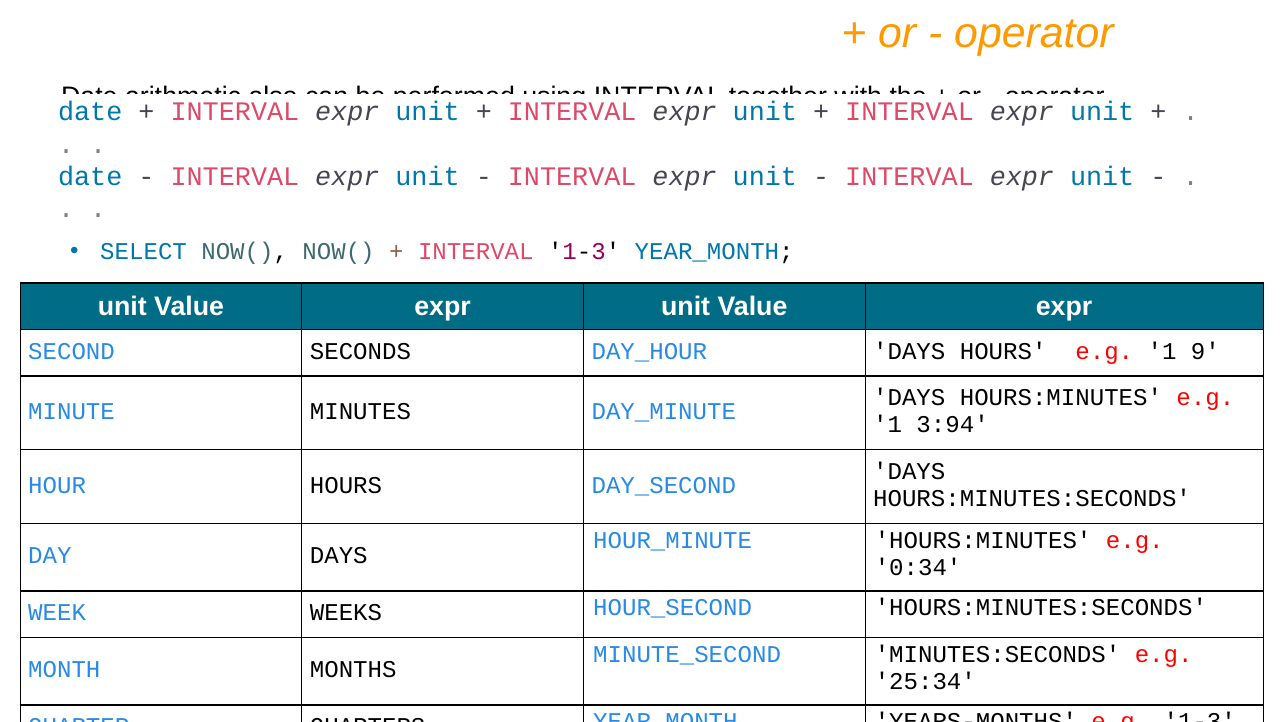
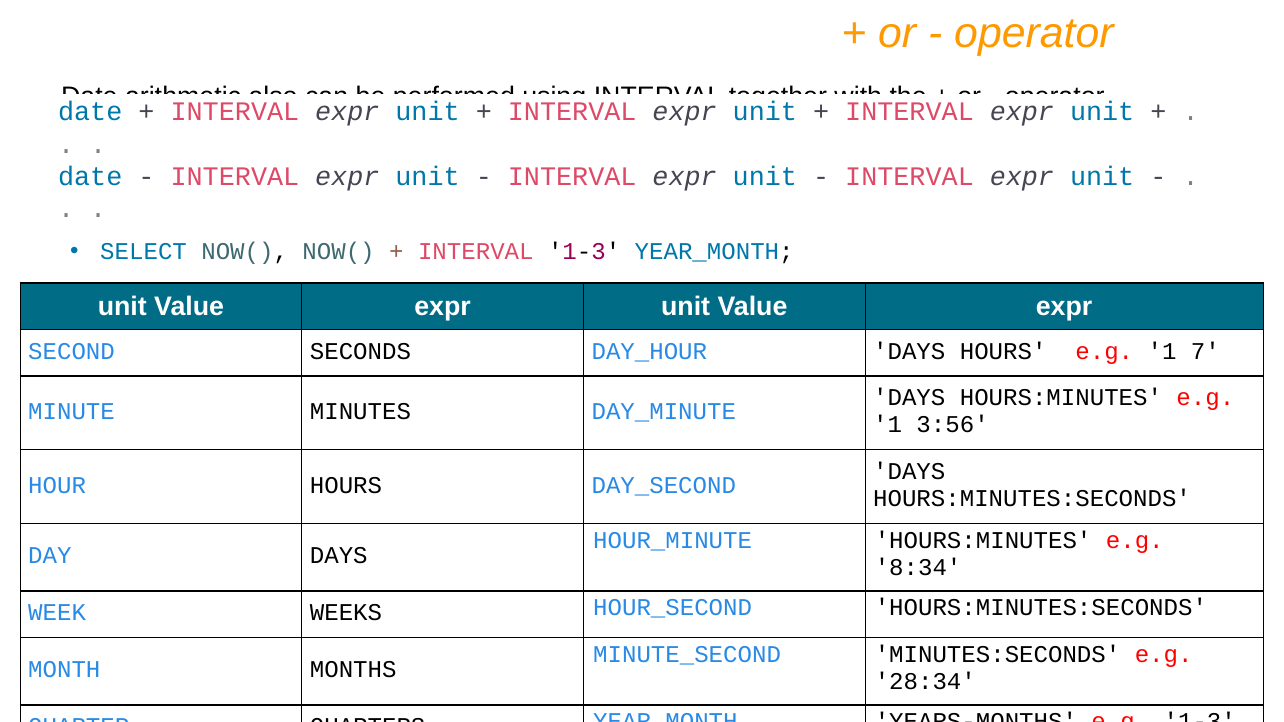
9: 9 -> 7 (1205, 351)
3:94: 3:94 -> 3:56 (953, 425)
0:34: 0:34 -> 8:34 (918, 568)
25:34: 25:34 -> 28:34 (925, 682)
